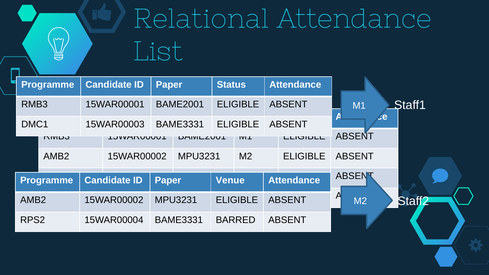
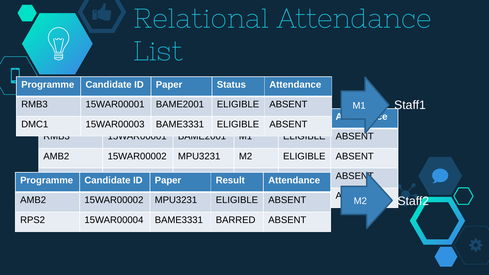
Venue: Venue -> Result (230, 180)
